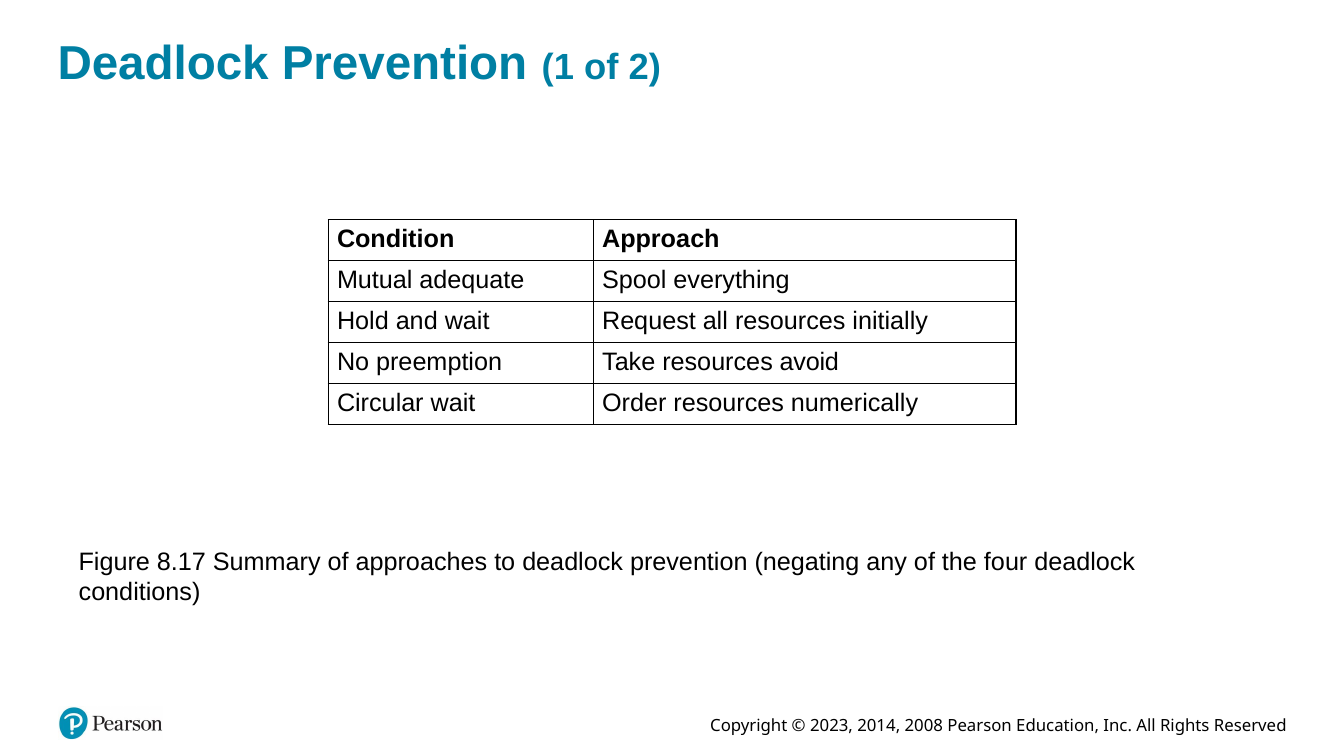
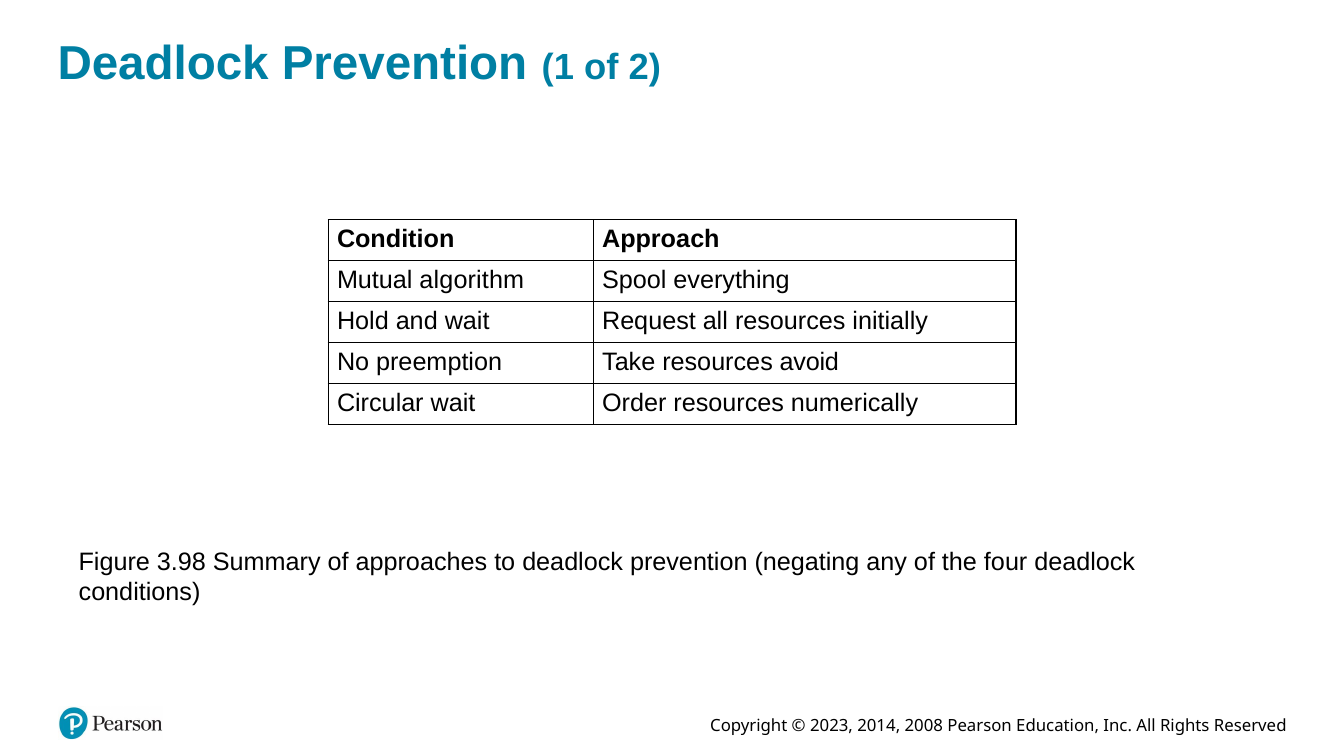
adequate: adequate -> algorithm (472, 280)
8.17: 8.17 -> 3.98 (181, 562)
